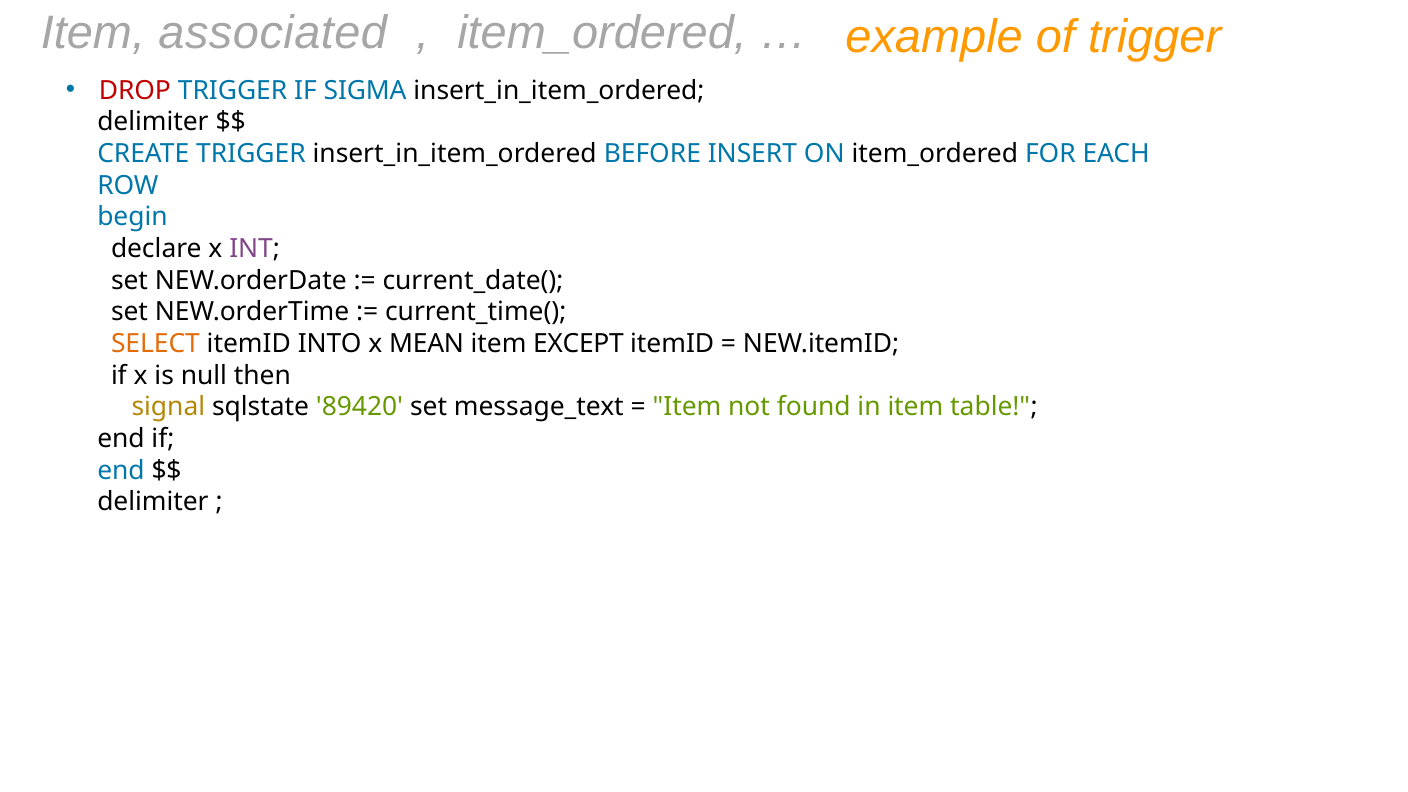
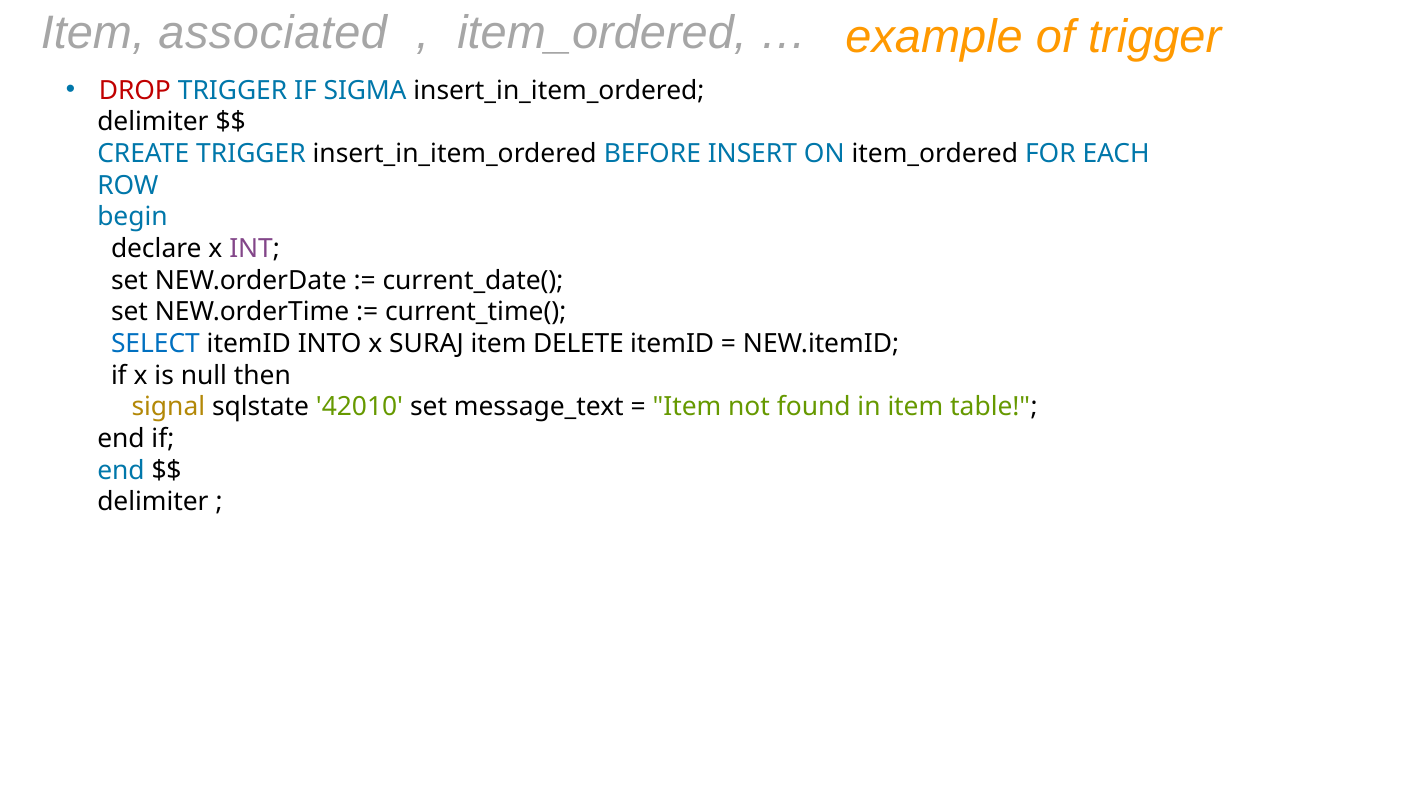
SELECT colour: orange -> blue (155, 344)
MEAN: MEAN -> SURAJ (426, 344)
EXCEPT: EXCEPT -> DELETE (578, 344)
89420: 89420 -> 42010 (360, 407)
